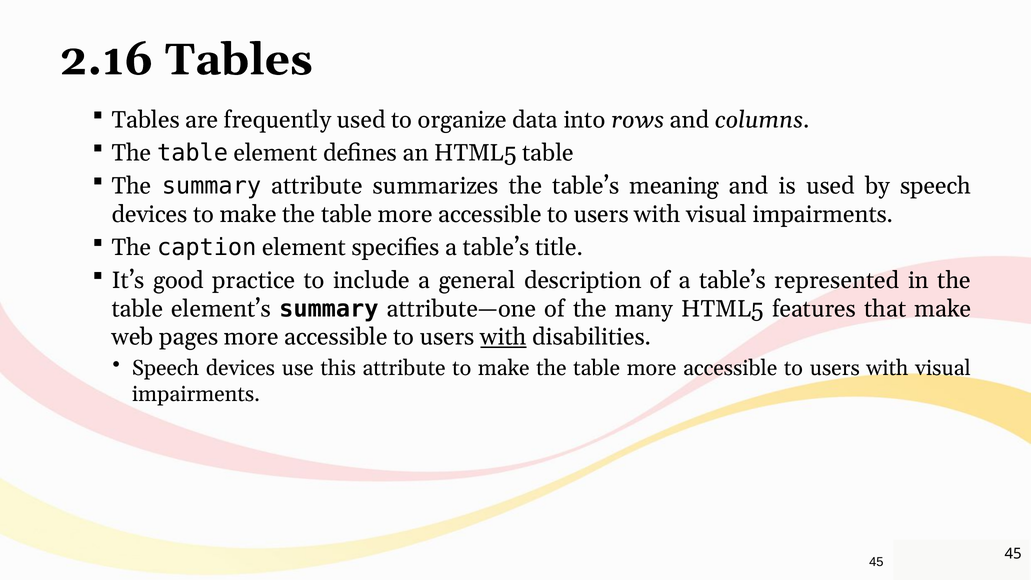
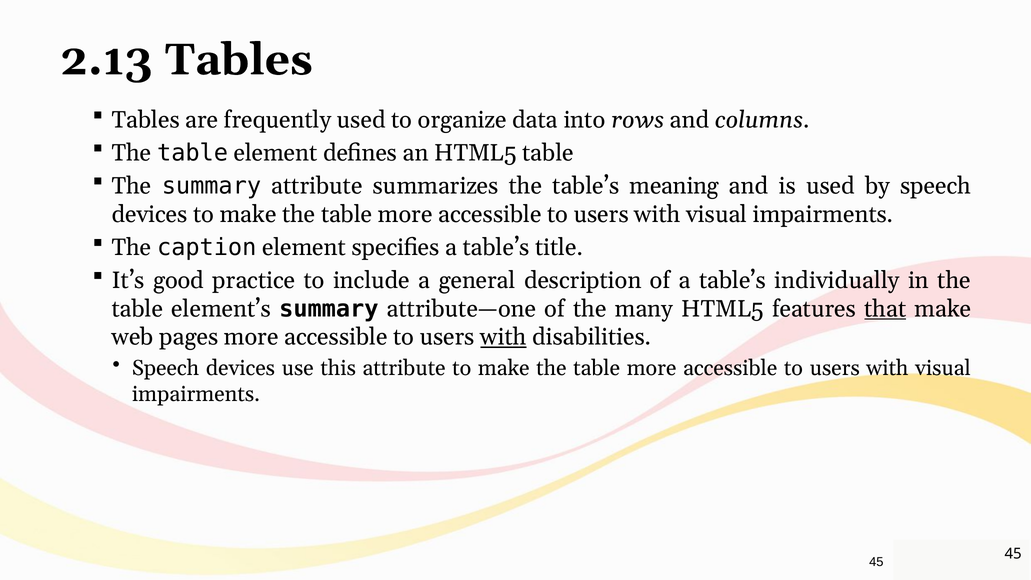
2.16: 2.16 -> 2.13 (106, 60)
represented: represented -> individually (837, 280)
that underline: none -> present (885, 309)
